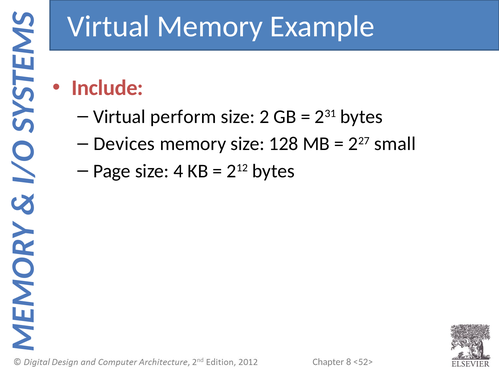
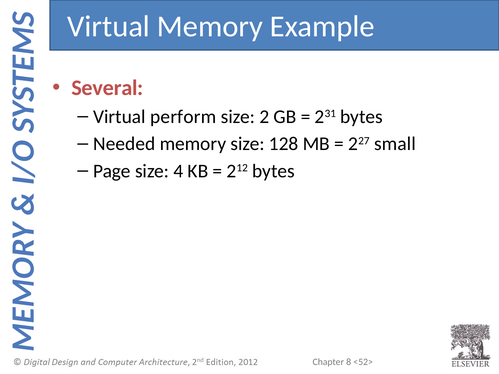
Include: Include -> Several (107, 88)
Devices: Devices -> Needed (124, 144)
